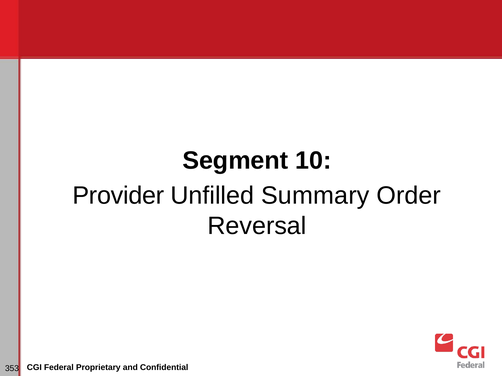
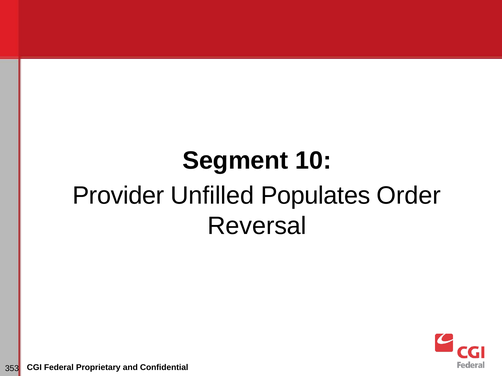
Summary: Summary -> Populates (315, 196)
